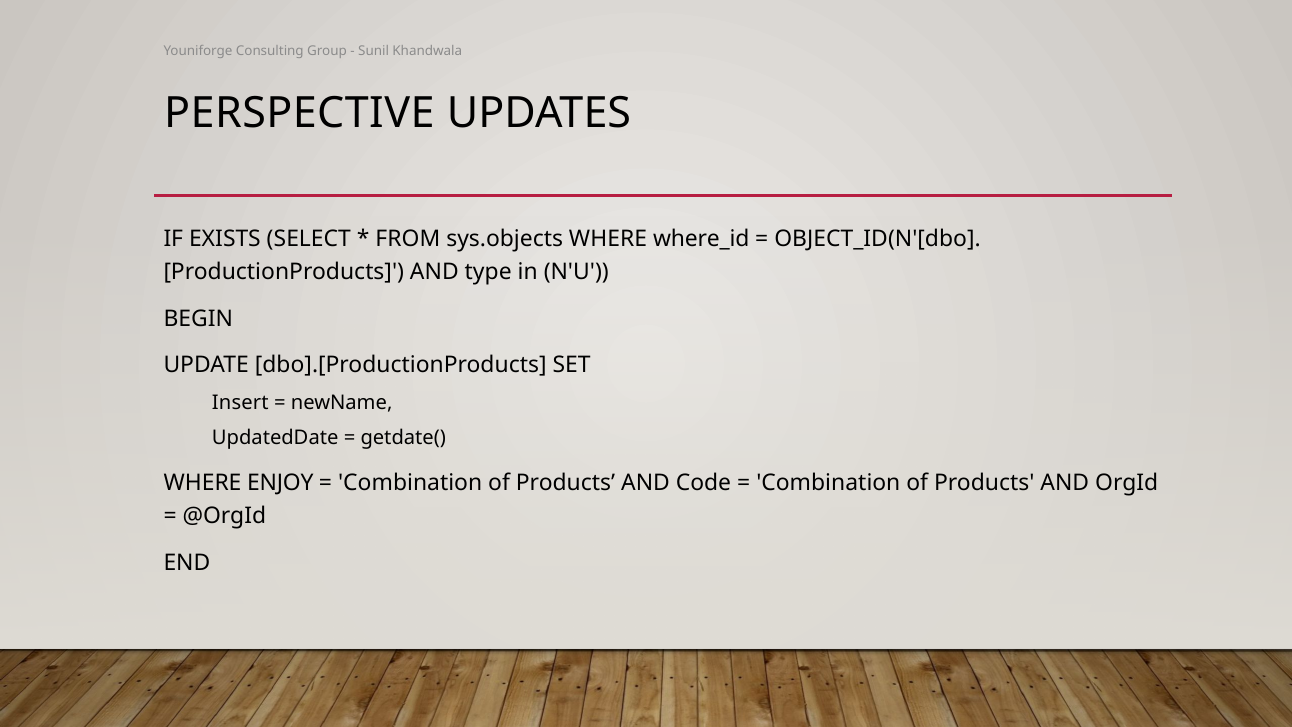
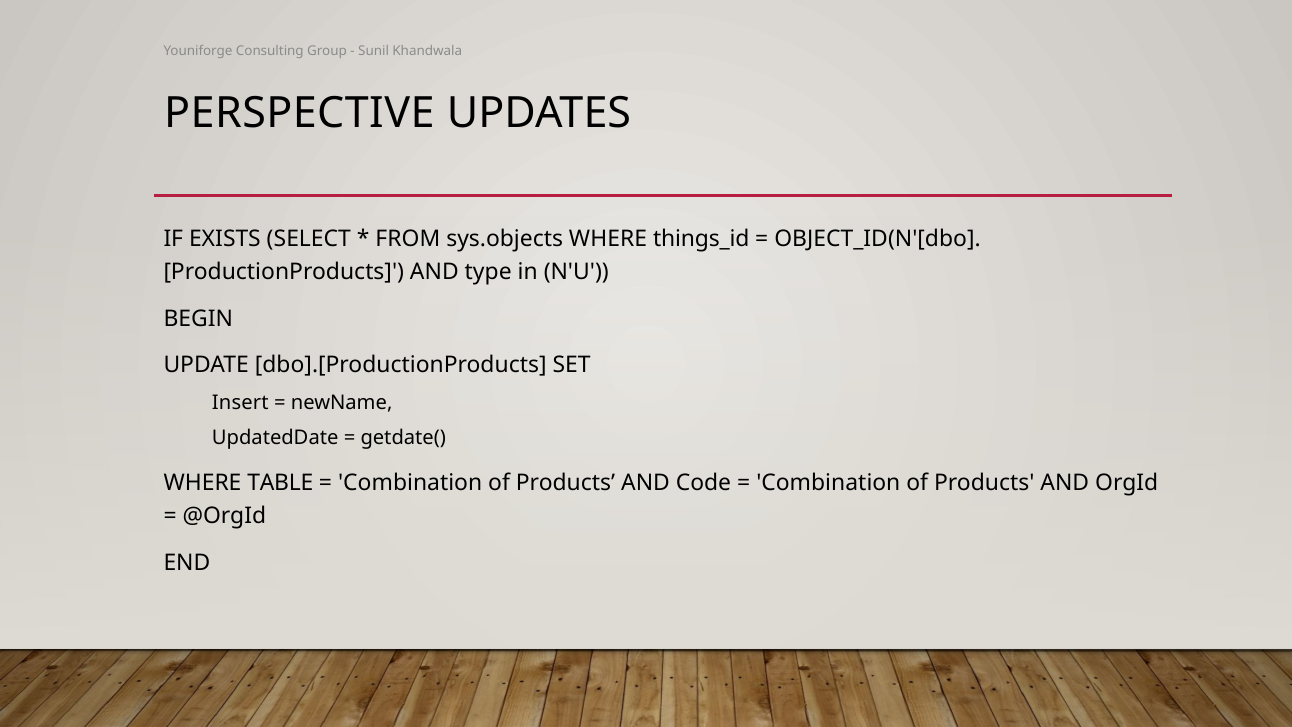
where_id: where_id -> things_id (701, 239)
ENJOY: ENJOY -> TABLE (280, 483)
